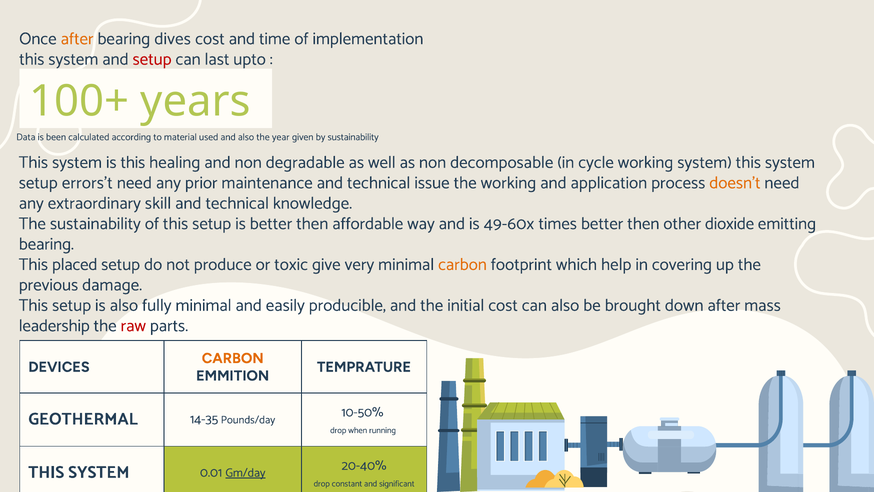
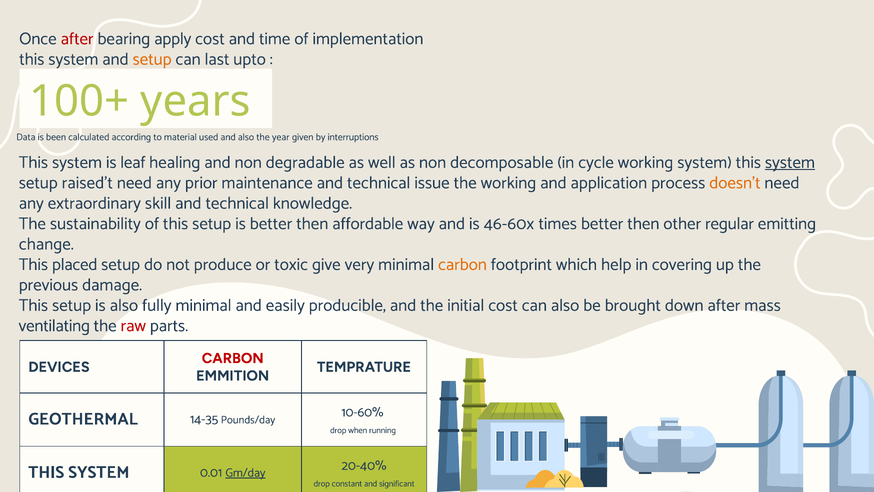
after colour: orange -> red (77, 39)
dives: dives -> apply (173, 39)
setup colour: red -> orange (152, 59)
by sustainability: sustainability -> interruptions (353, 137)
is this: this -> leaf (133, 162)
system underline: none -> present (790, 162)
errors't: errors't -> raised't (87, 183)
49-60x: 49-60x -> 46-60x (509, 223)
dioxide: dioxide -> regular (730, 223)
bearing: bearing -> change (46, 244)
leadership: leadership -> ventilating (54, 325)
CARBON colour: orange -> red (233, 358)
10-50%: 10-50% -> 10-60% (362, 412)
